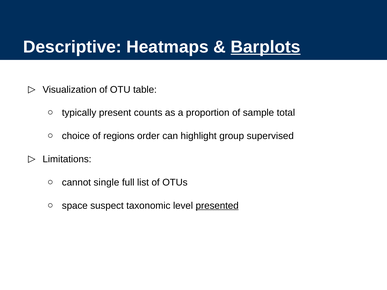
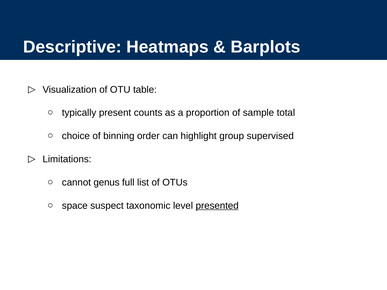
Barplots underline: present -> none (266, 47)
regions: regions -> binning (119, 136)
single: single -> genus (107, 183)
